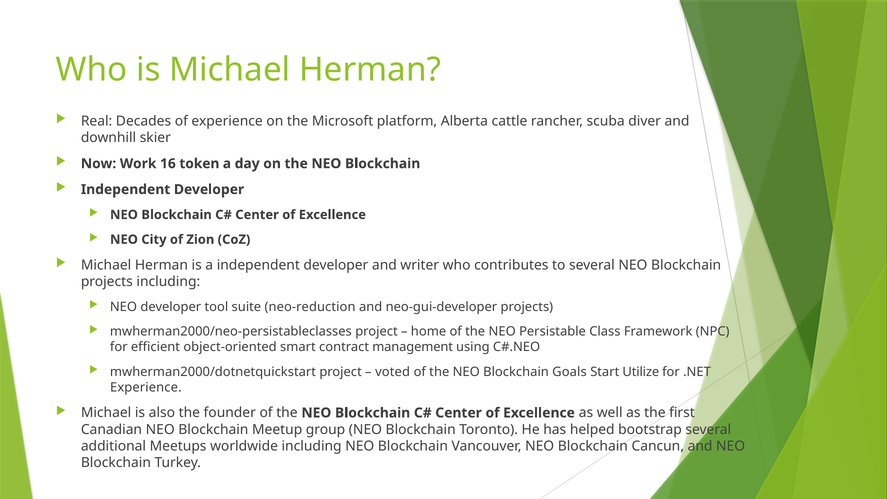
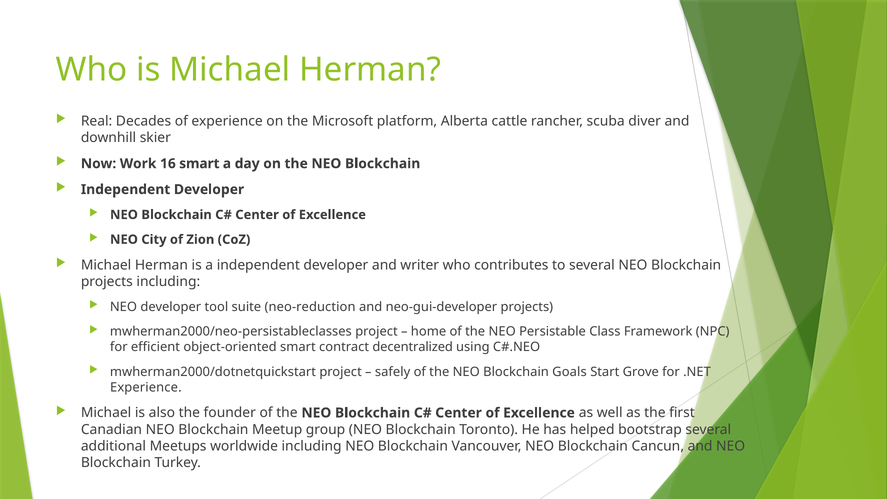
16 token: token -> smart (199, 164)
management: management -> decentralized (413, 347)
voted: voted -> safely (393, 372)
Utilize: Utilize -> Grove (641, 372)
